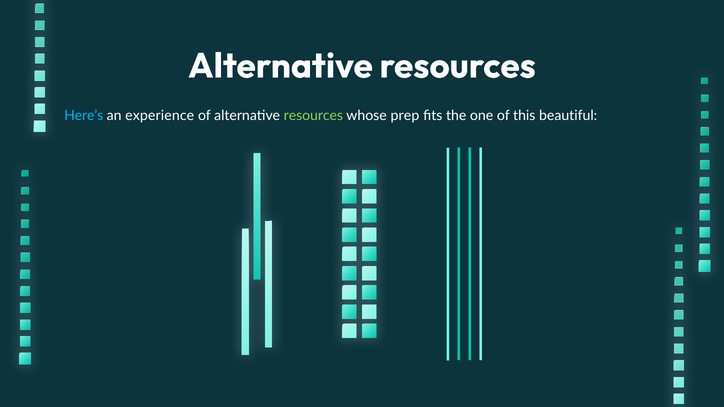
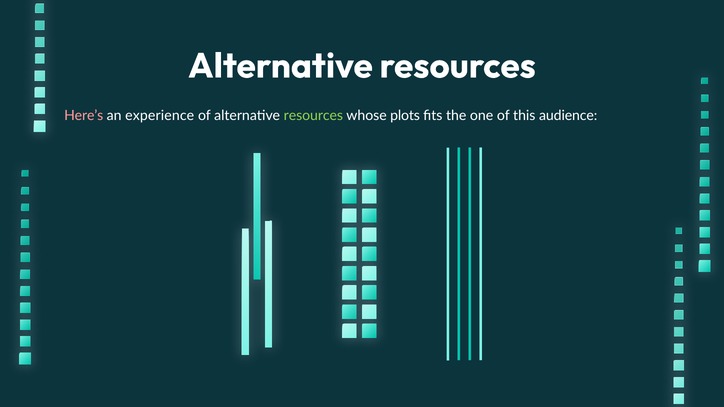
Here’s colour: light blue -> pink (84, 115)
prep: prep -> plots (405, 115)
beautiful: beautiful -> audience (568, 115)
